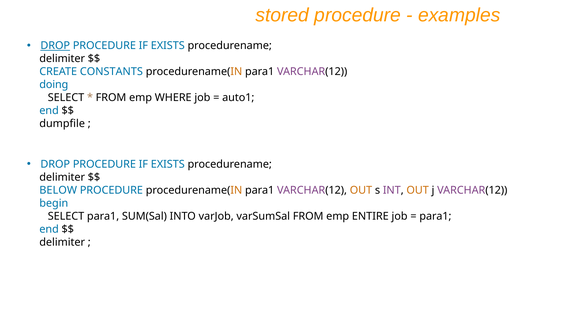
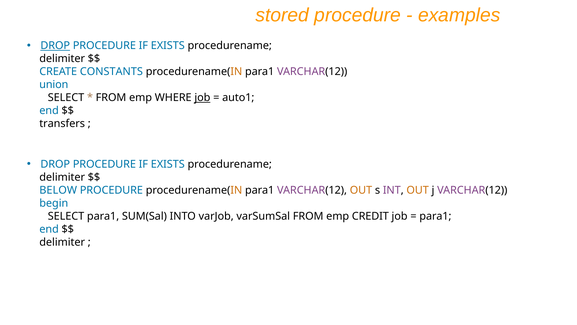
doing: doing -> union (54, 85)
job underline: none -> present (202, 98)
dumpfile: dumpfile -> transfers (62, 124)
ENTIRE: ENTIRE -> CREDIT (370, 216)
